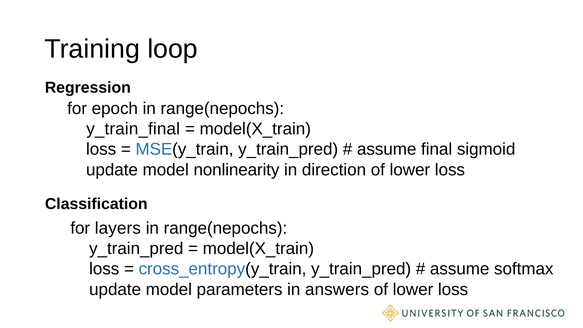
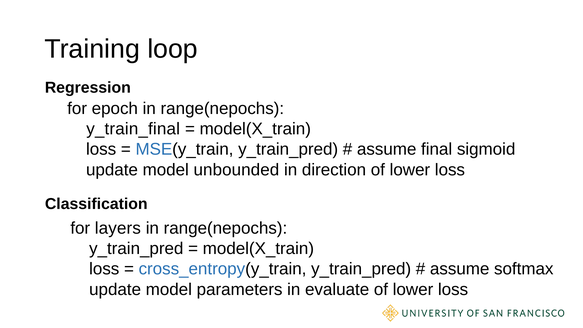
nonlinearity: nonlinearity -> unbounded (236, 170)
answers: answers -> evaluate (337, 289)
